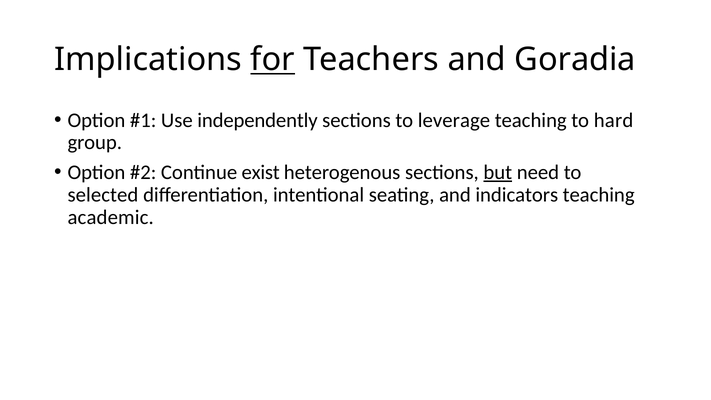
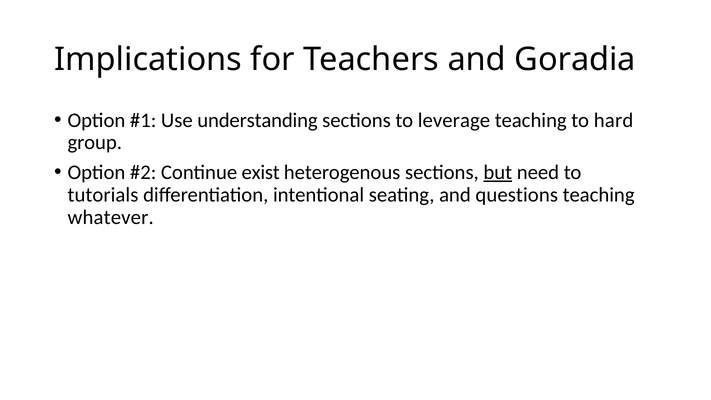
for underline: present -> none (273, 60)
independently: independently -> understanding (257, 120)
selected: selected -> tutorials (103, 195)
indicators: indicators -> questions (517, 195)
academic: academic -> whatever (111, 217)
